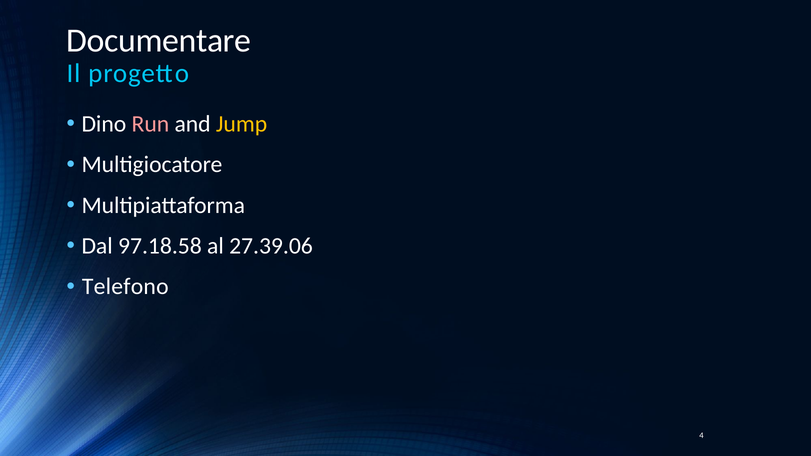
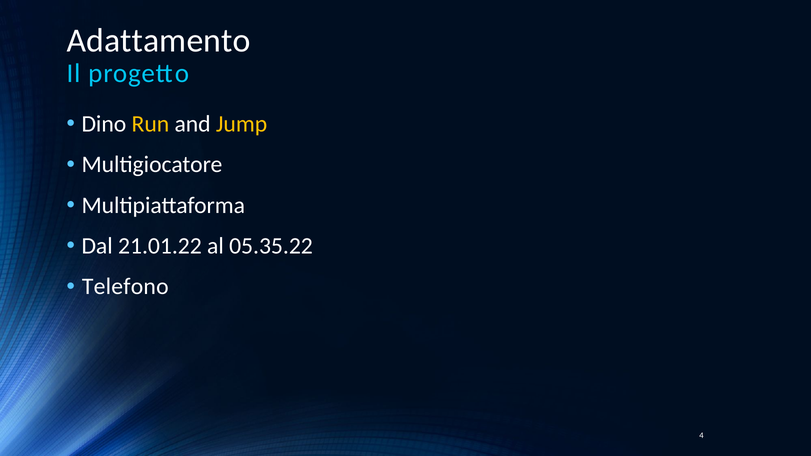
Documentare: Documentare -> Adattamento (159, 41)
Run colour: pink -> yellow (150, 124)
97.18.58: 97.18.58 -> 21.01.22 (160, 246)
27.39.06: 27.39.06 -> 05.35.22 (271, 246)
